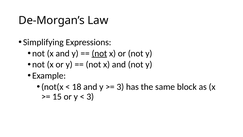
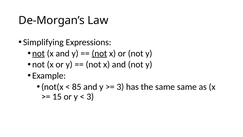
not underline: none -> present (39, 53)
18: 18 -> 85 (77, 87)
same block: block -> same (187, 87)
